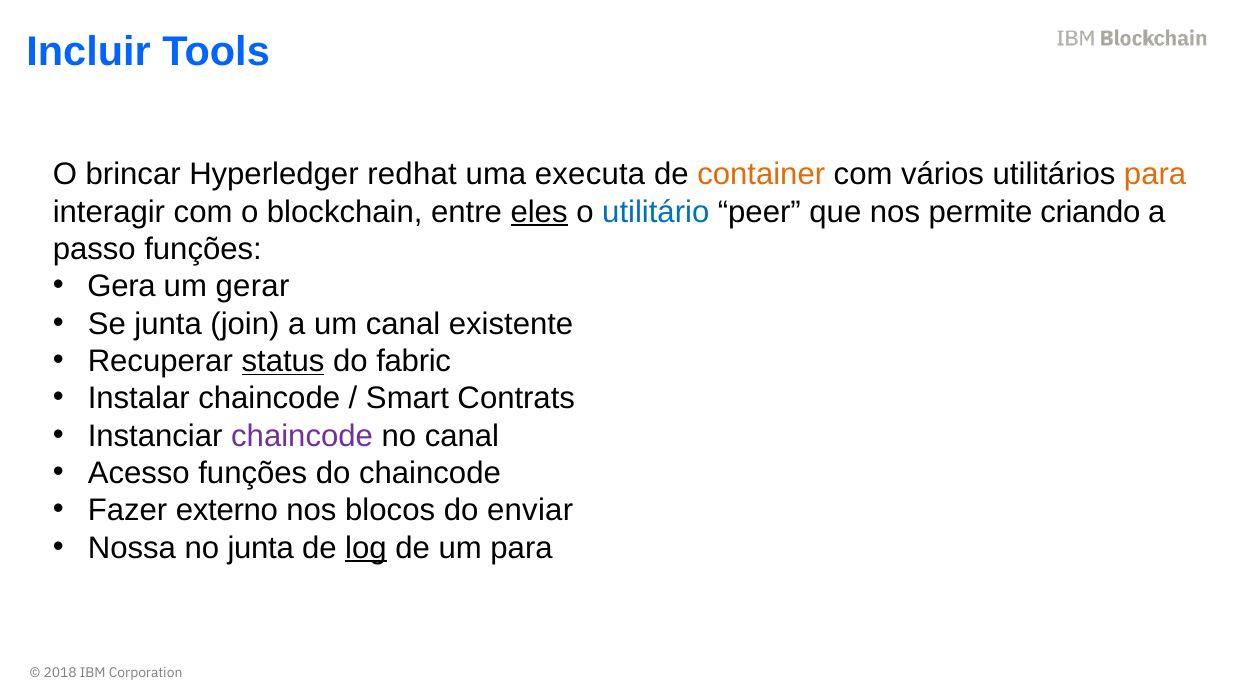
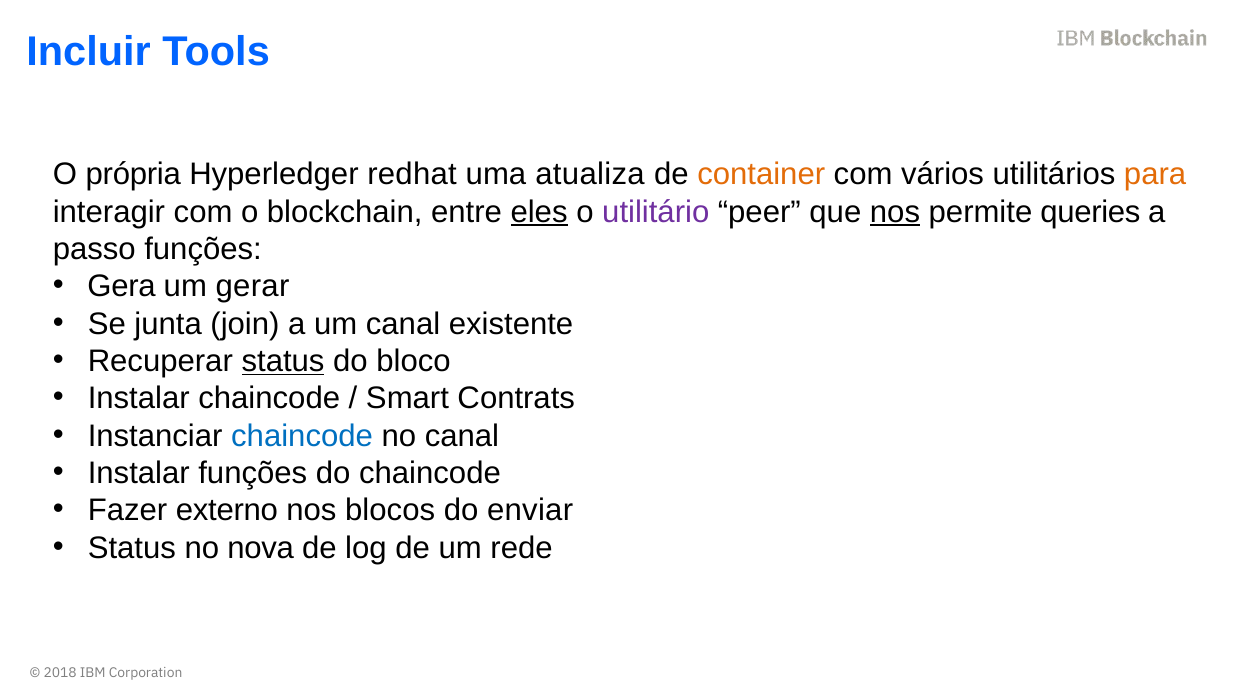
brincar: brincar -> própria (133, 174)
executa: executa -> atualiza (590, 174)
utilitário colour: blue -> purple (656, 212)
nos underline: none -> present (895, 212)
criando: criando -> queries (1090, 212)
fabric: fabric -> bloco (414, 361)
chaincode colour: purple -> blue (302, 436)
Acesso: Acesso -> Instalar (139, 473)
Nossa: Nossa -> Status (132, 548)
no junta: junta -> nova (261, 548)
log underline: present -> none (366, 548)
um para: para -> rede (522, 548)
